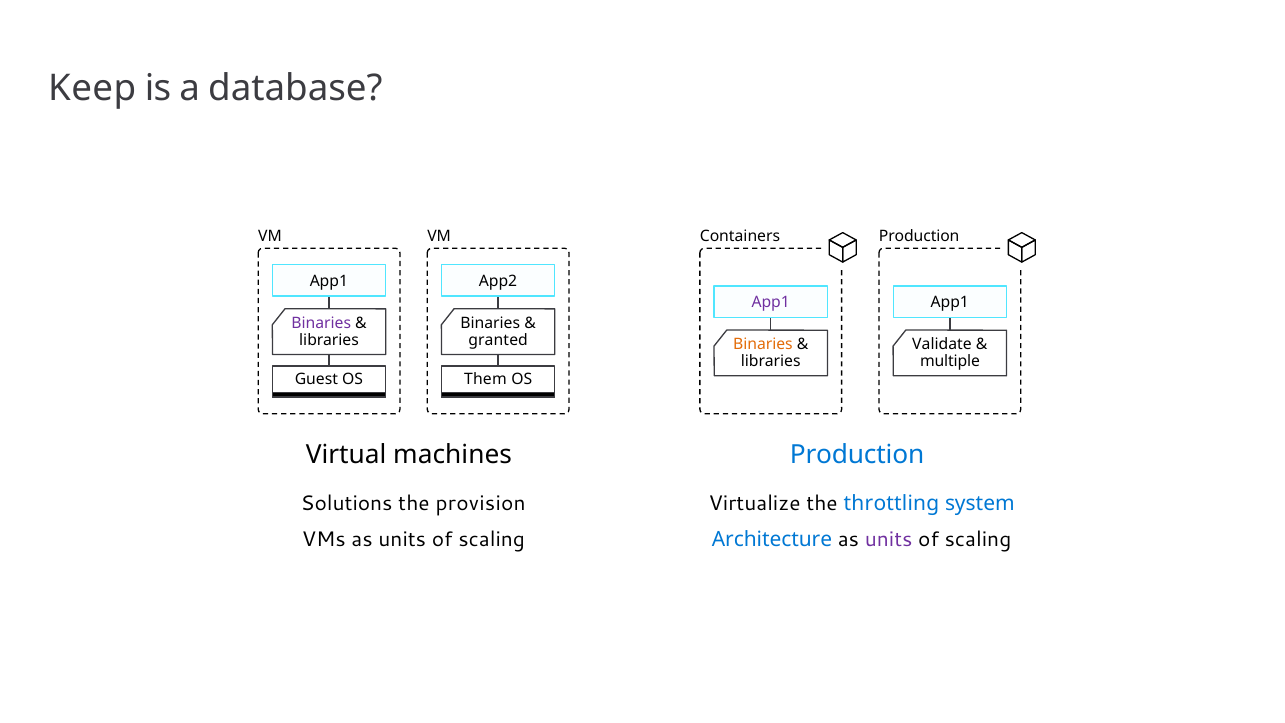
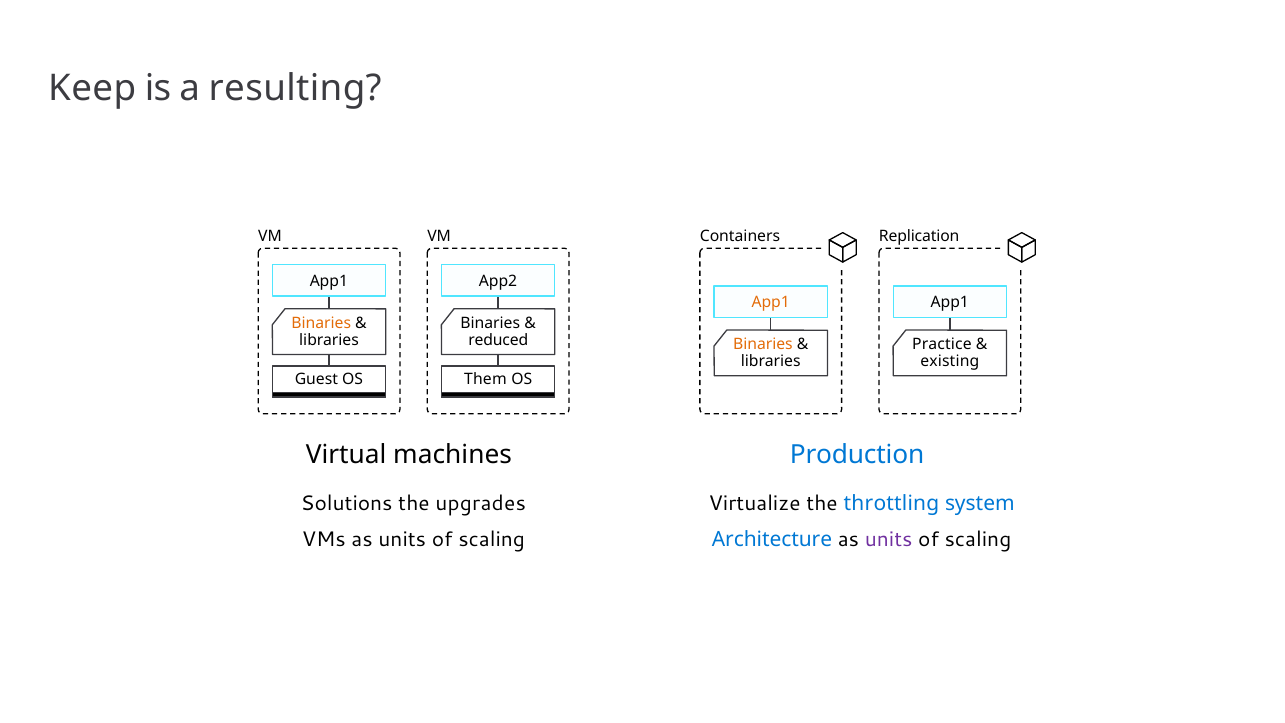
database: database -> resulting (295, 88)
Production: Production -> Replication (919, 236)
App1 colour: purple -> orange (771, 303)
Binaries colour: purple -> orange (321, 323)
granted: granted -> reduced (498, 340)
Validate: Validate -> Practice (942, 344)
multiple: multiple -> existing (950, 361)
provision: provision -> upgrades (481, 503)
